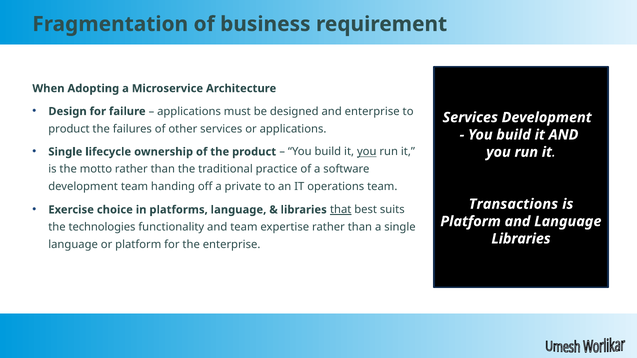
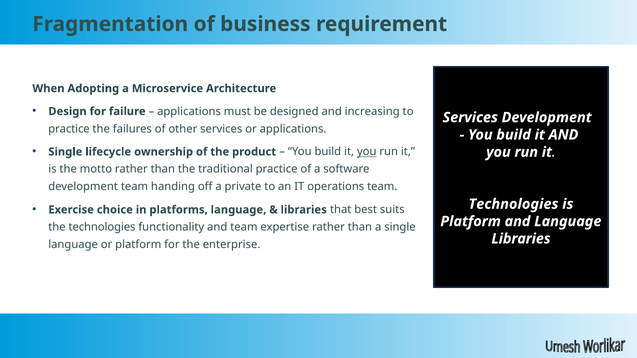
and enterprise: enterprise -> increasing (372, 111)
product: product -> practice (69, 129)
Transactions: Transactions -> Technologies (513, 204)
that underline: present -> none (341, 210)
